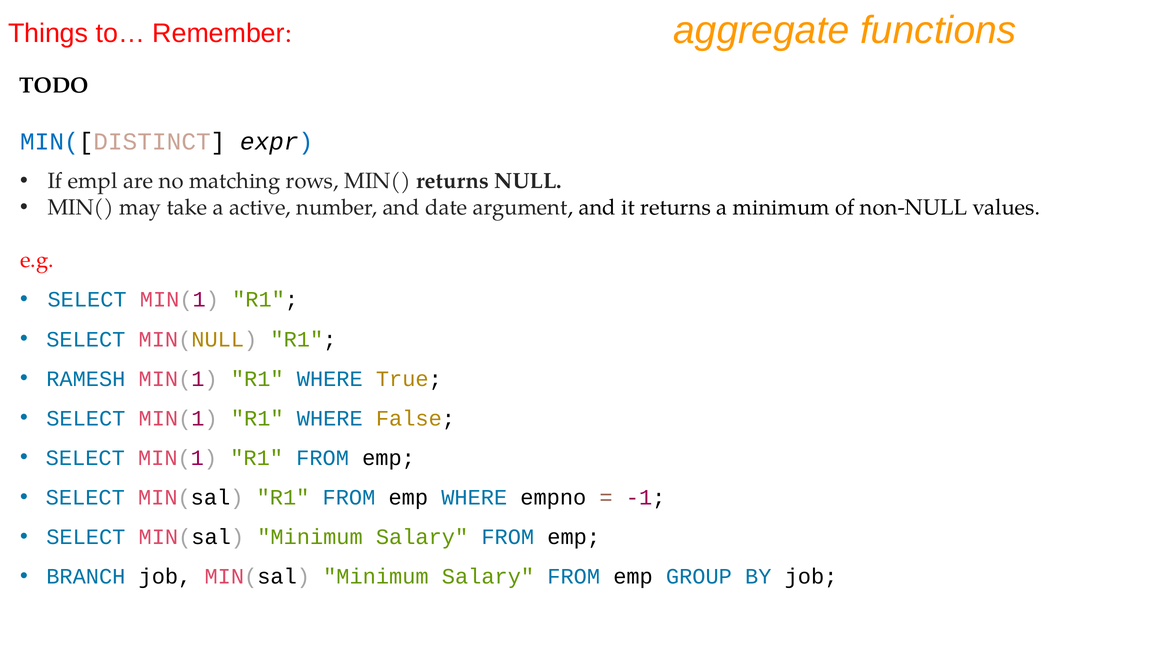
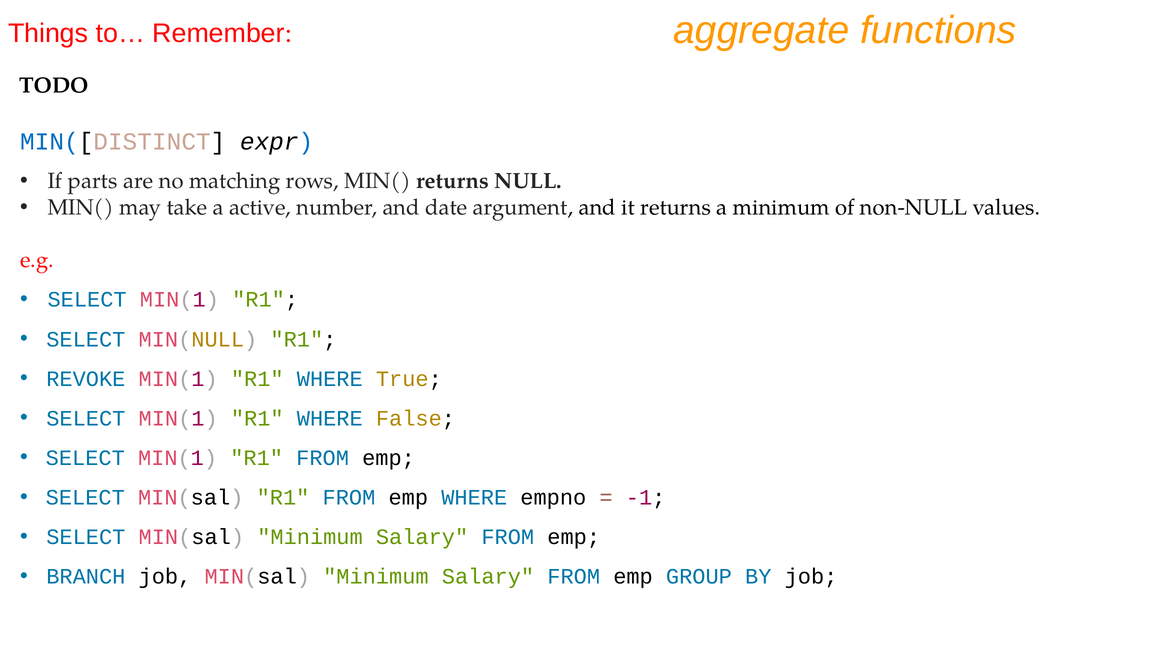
empl: empl -> parts (93, 181)
RAMESH: RAMESH -> REVOKE (86, 379)
